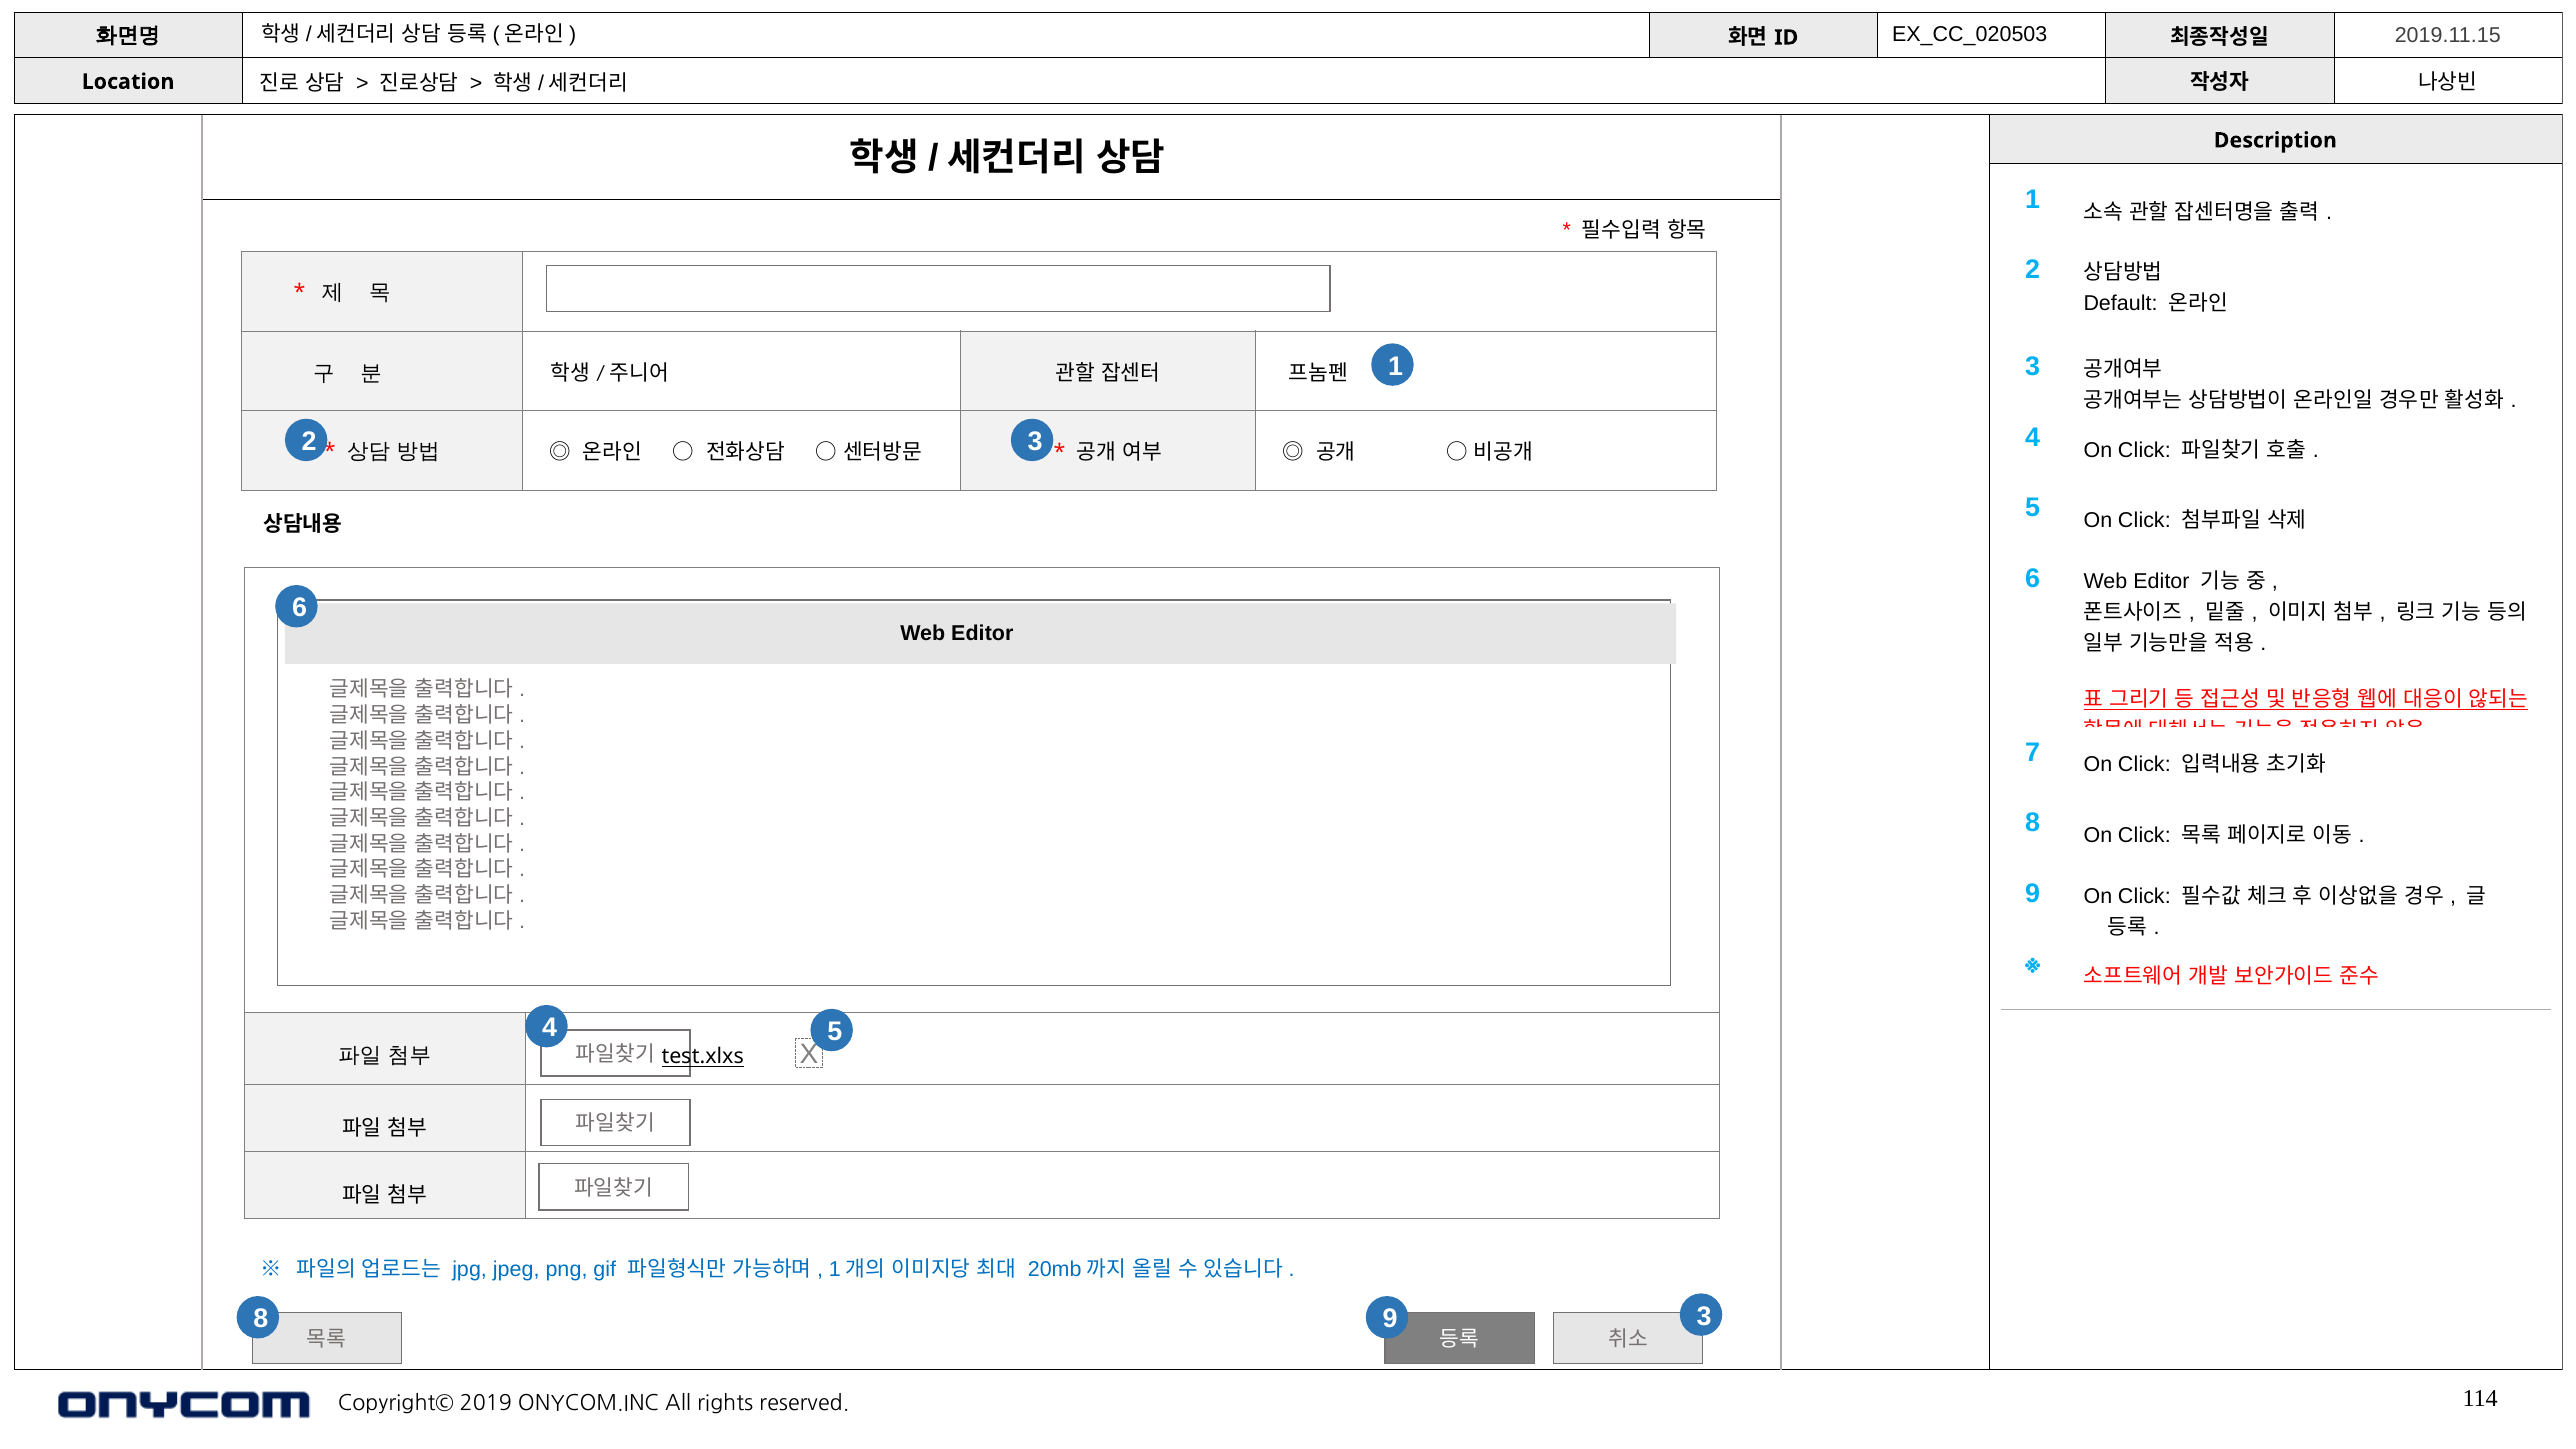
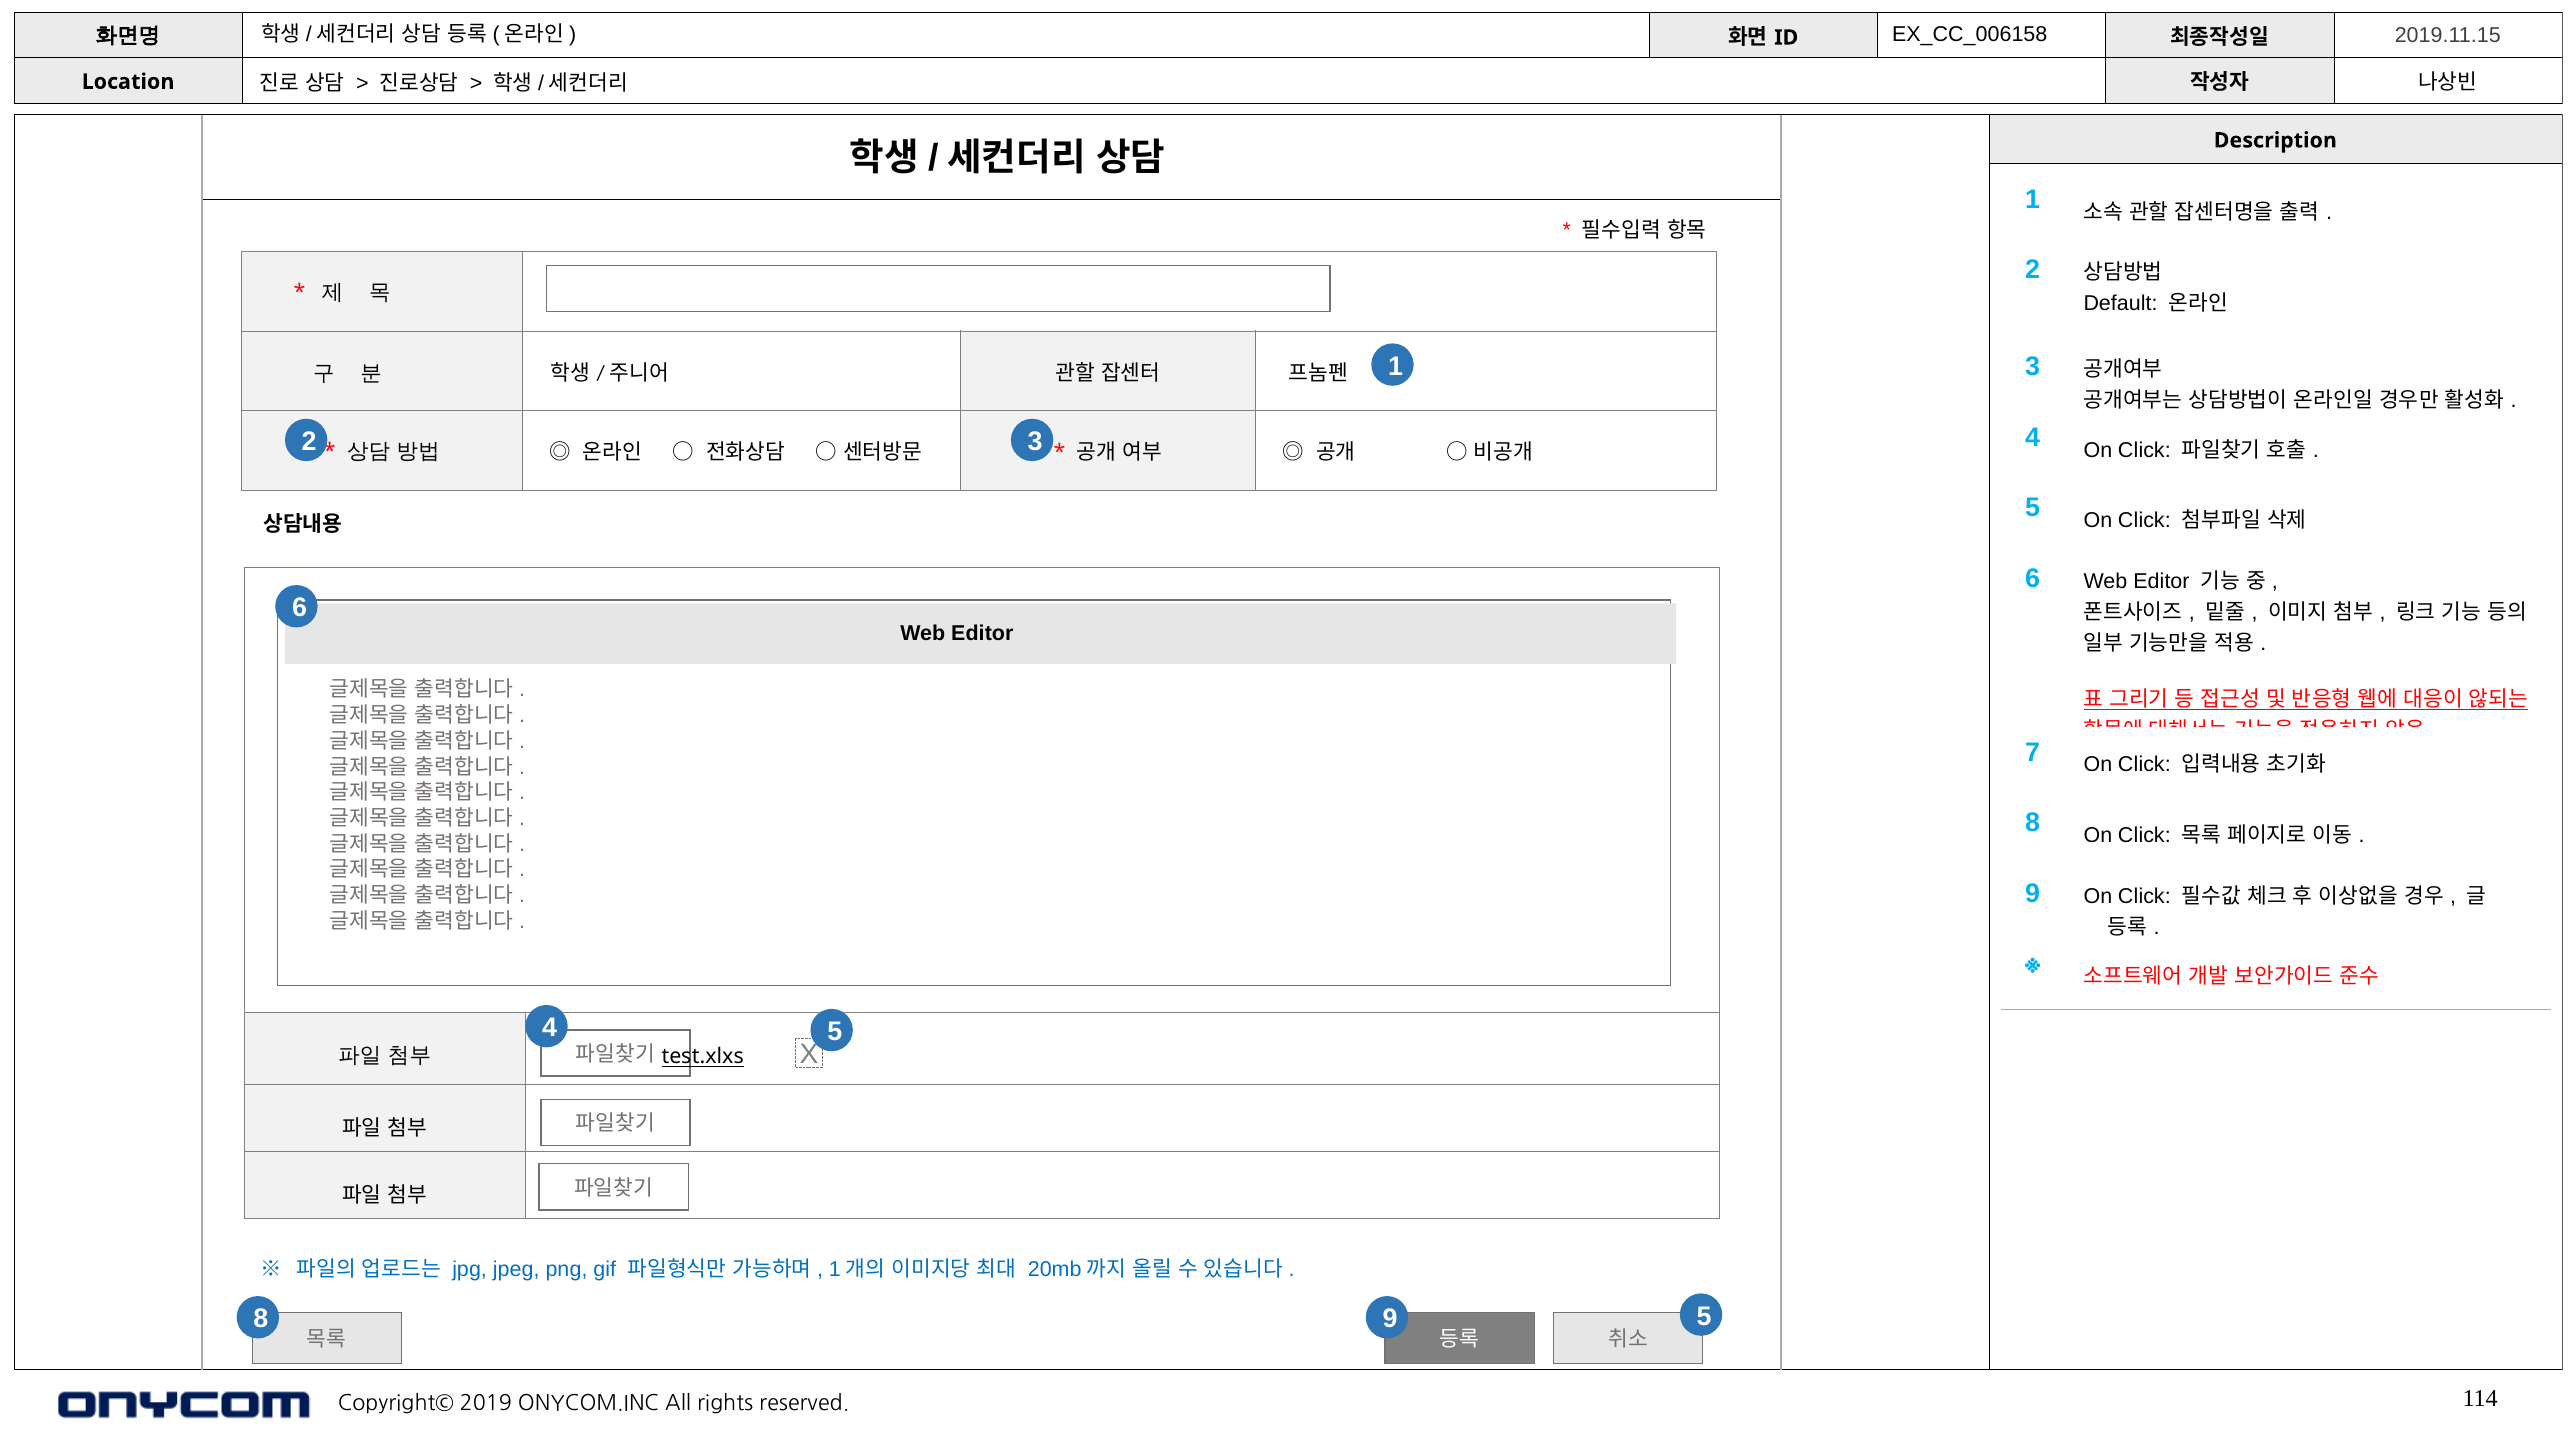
EX_CC_020503: EX_CC_020503 -> EX_CC_006158 (1970, 35)
9 3: 3 -> 5 (1704, 1316)
